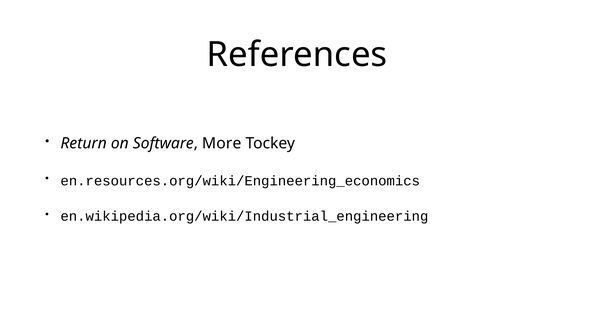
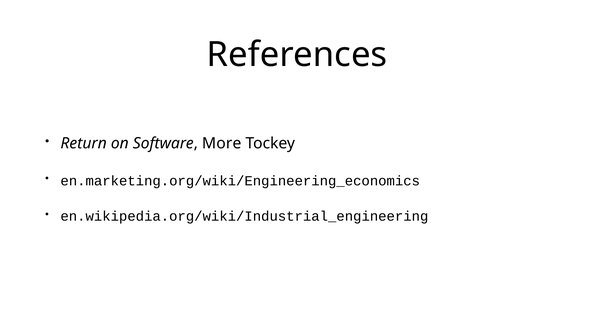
en.resources.org/wiki/Engineering_economics: en.resources.org/wiki/Engineering_economics -> en.marketing.org/wiki/Engineering_economics (240, 181)
